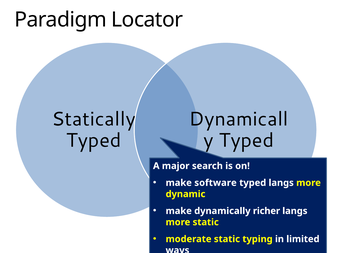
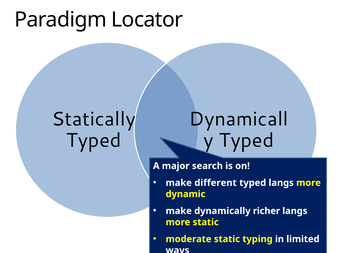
software: software -> different (216, 183)
